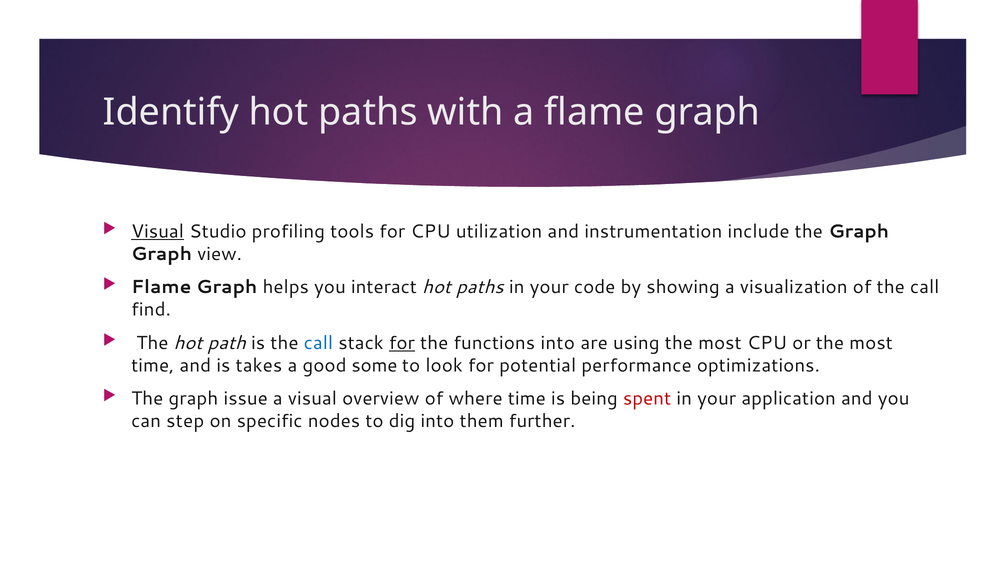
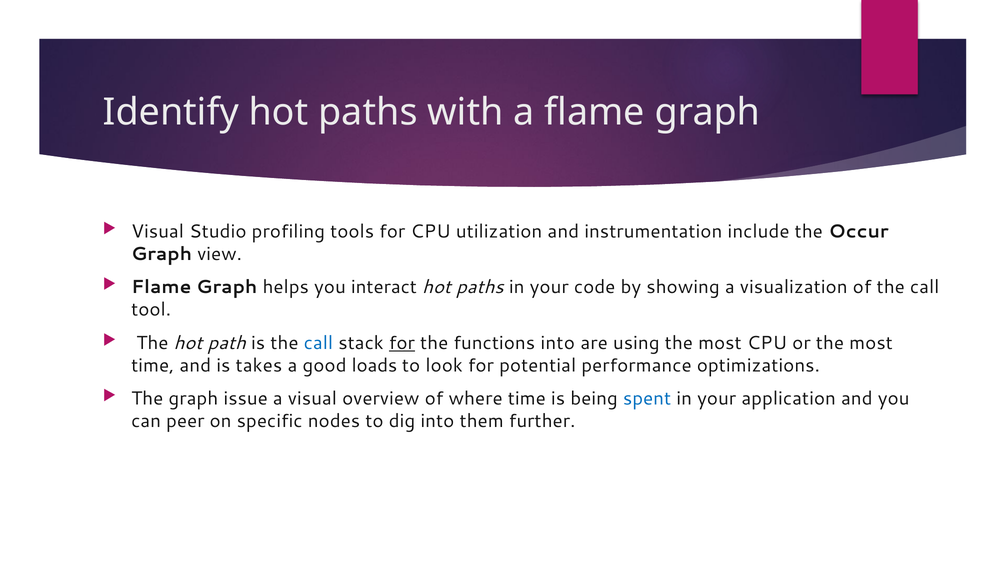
Visual underline: present -> none (158, 231)
include the Graph: Graph -> Occur (859, 231)
find: find -> tool (151, 310)
some: some -> loads (374, 365)
spent colour: red -> blue (647, 398)
step: step -> peer (185, 421)
